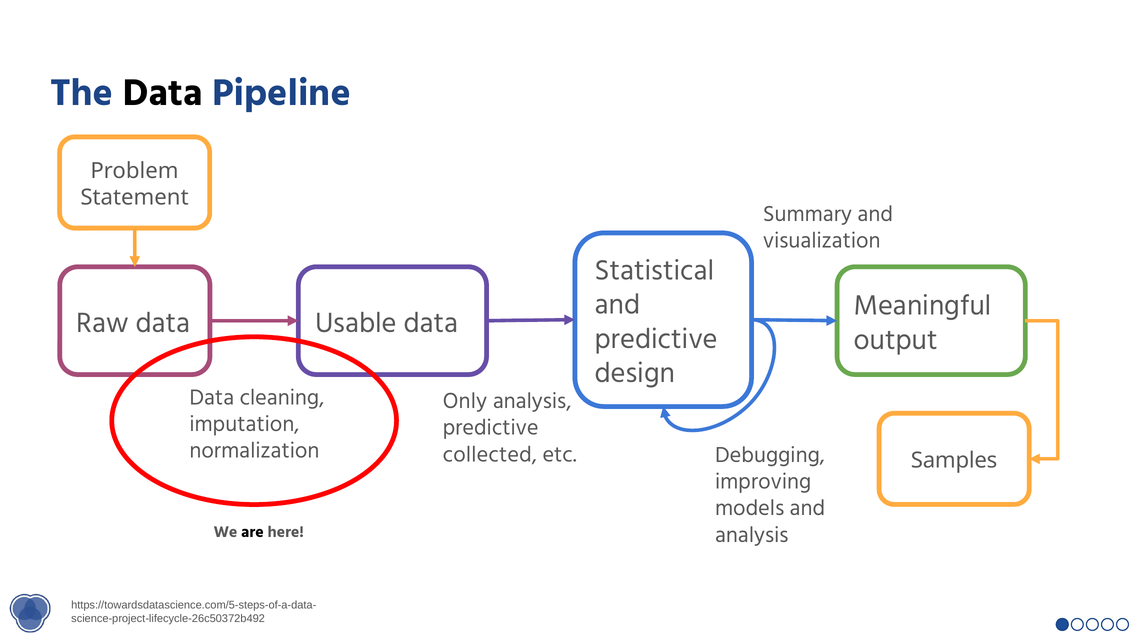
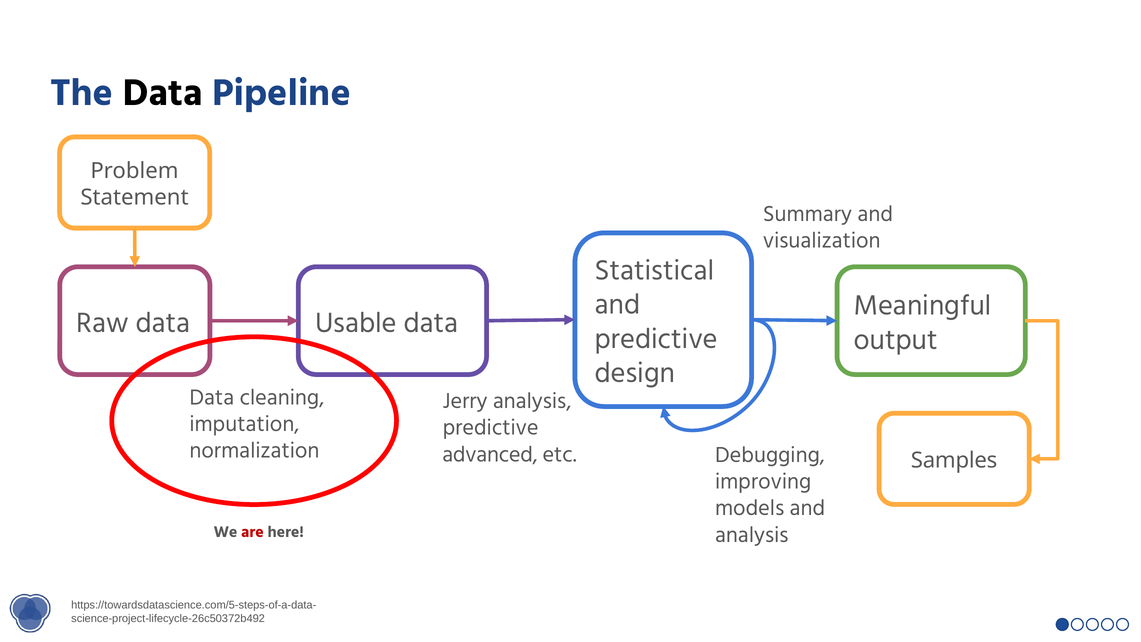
Only: Only -> Jerry (465, 401)
collected: collected -> advanced (490, 454)
are colour: black -> red (252, 532)
